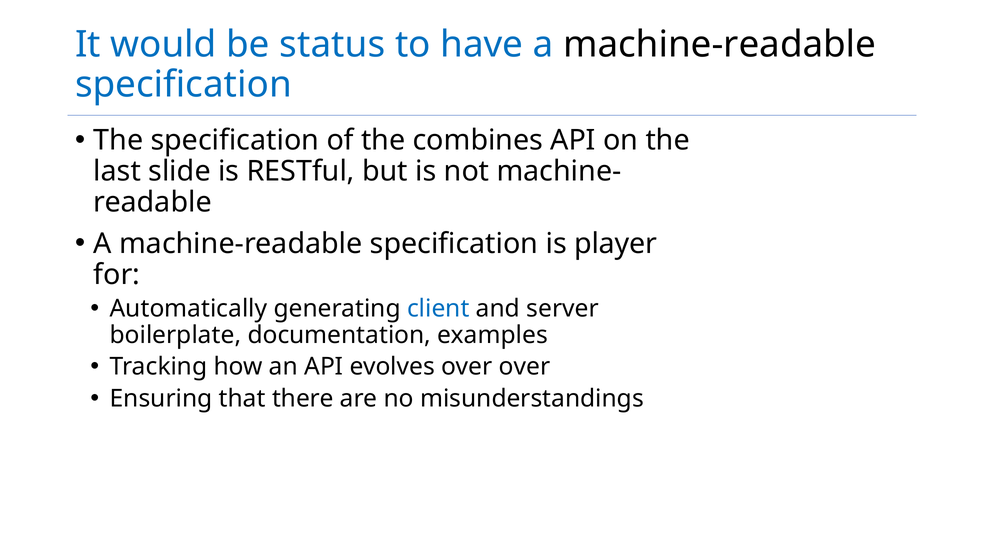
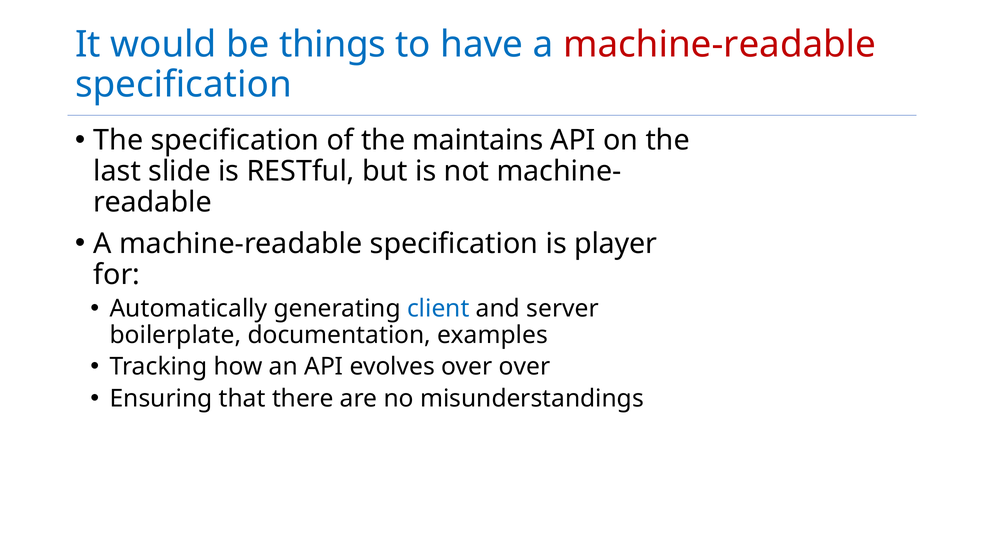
status: status -> things (333, 45)
machine-readable colour: black -> red (720, 45)
combines: combines -> maintains (478, 140)
